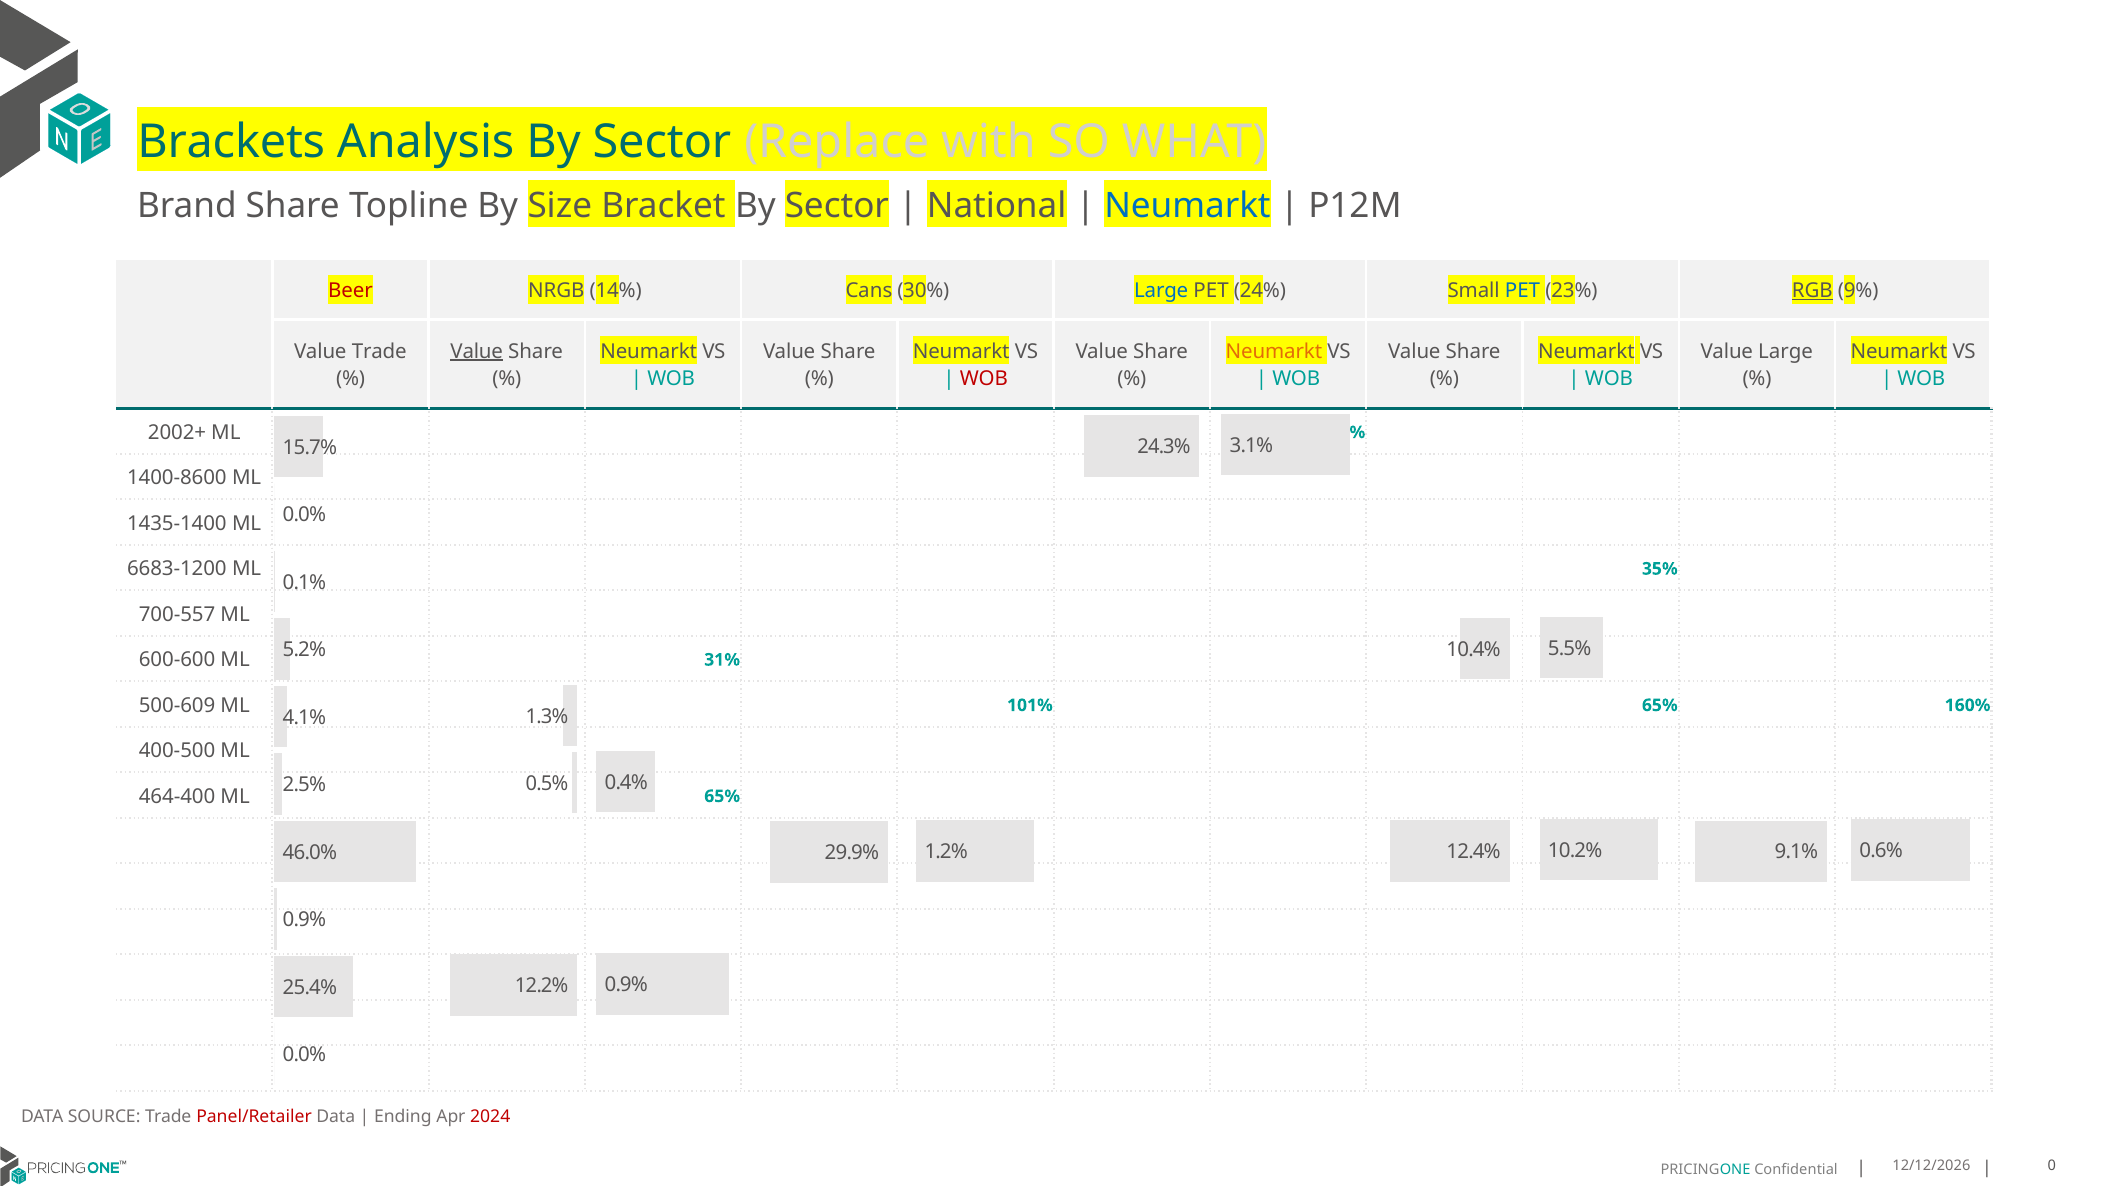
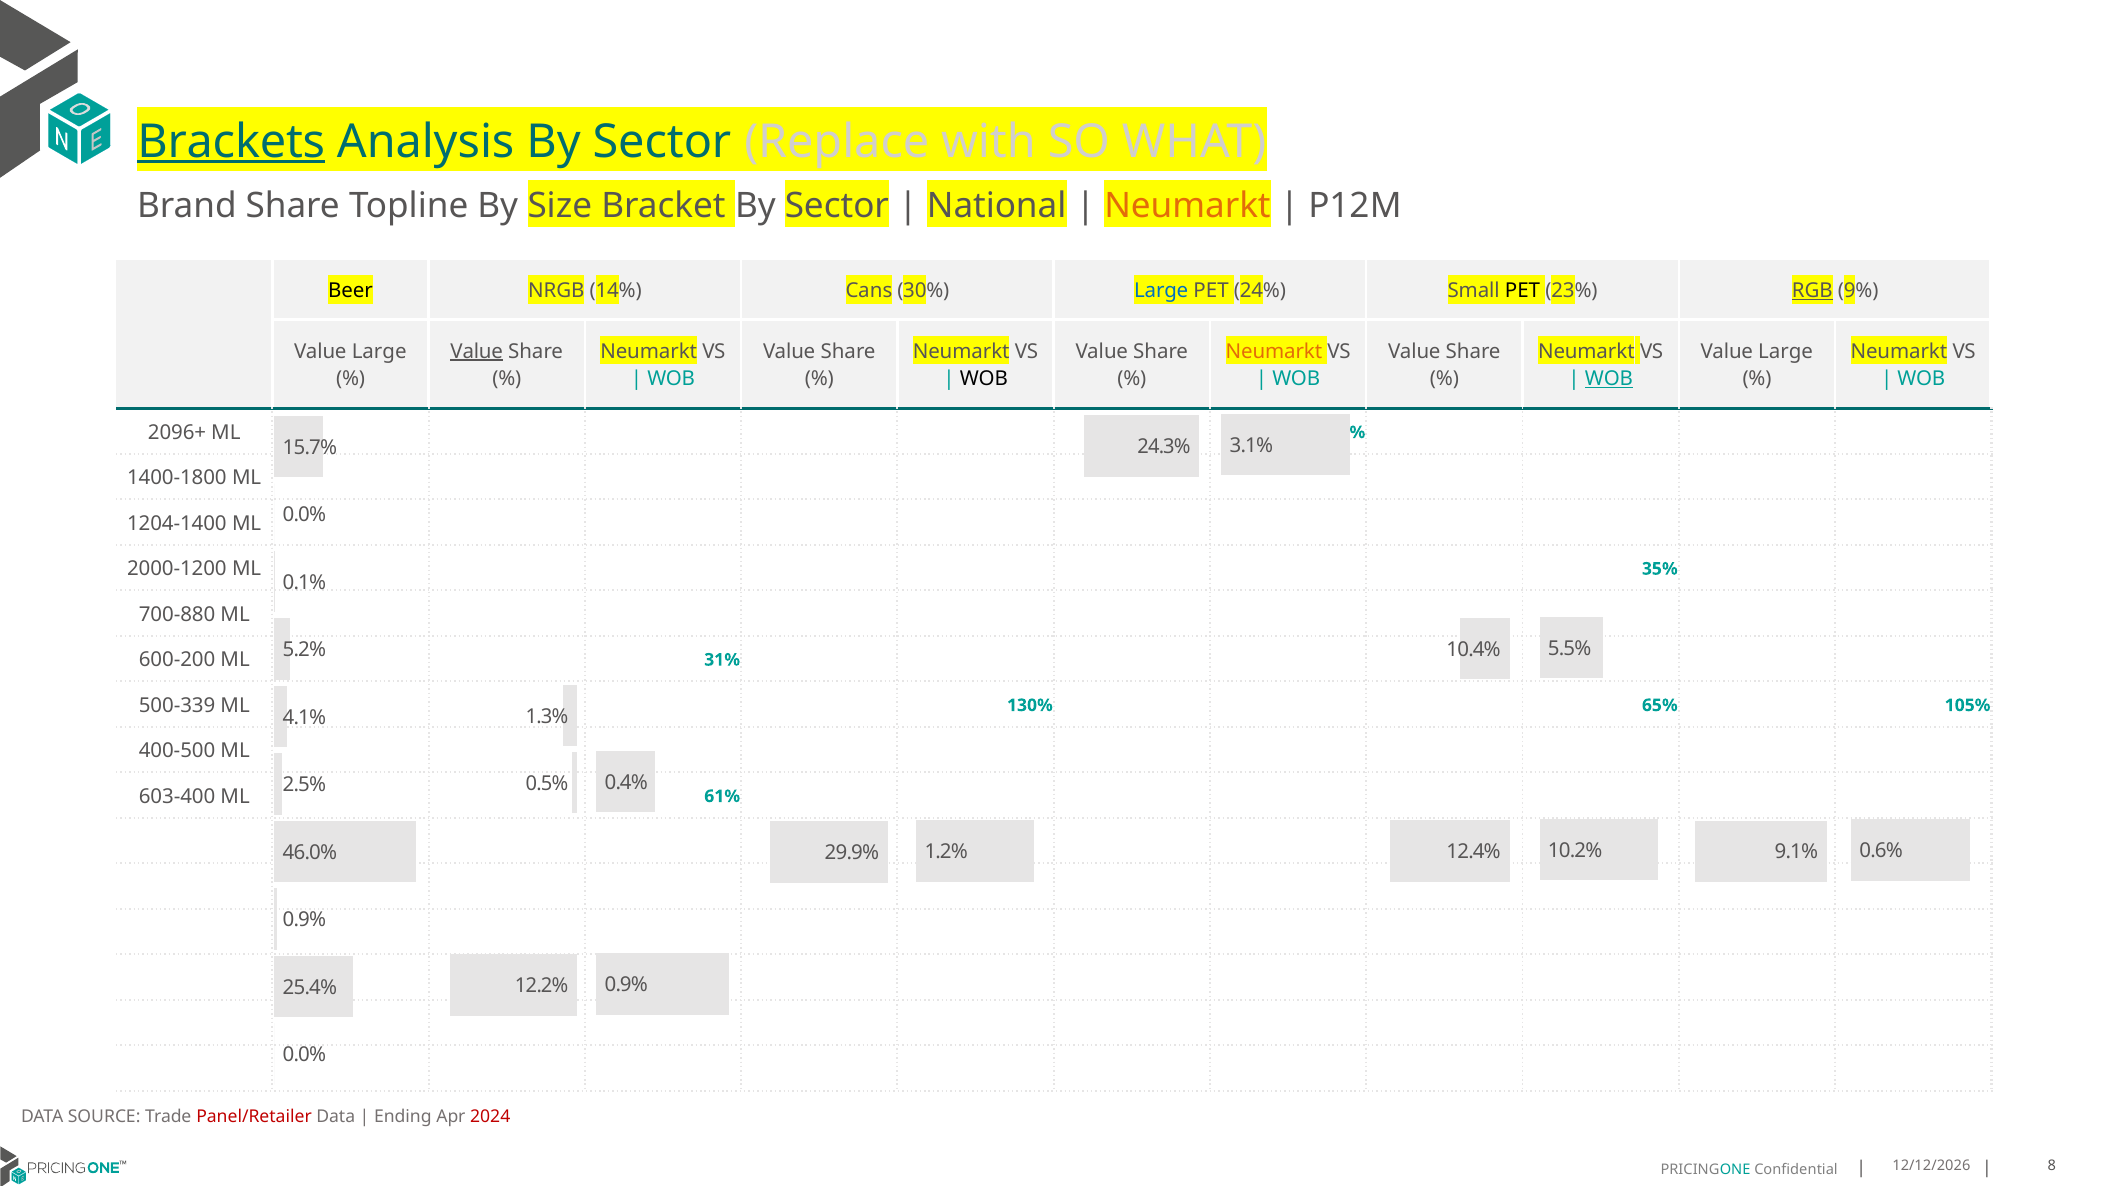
Brackets underline: none -> present (231, 142)
Neumarkt colour: blue -> orange (1187, 206)
Beer colour: red -> black (351, 291)
PET colour: blue -> black (1522, 291)
Trade: Trade -> Large (379, 351)
WOB colour: red -> black (984, 379)
WOB underline: none -> present (1609, 379)
2002+: 2002+ -> 2096+ (177, 433)
1400-8600: 1400-8600 -> 1400-1800 (177, 478)
1435-1400: 1435-1400 -> 1204-1400 (177, 524)
6683-1200: 6683-1200 -> 2000-1200 (177, 569)
700-557: 700-557 -> 700-880 (177, 615)
600-600: 600-600 -> 600-200 (177, 660)
500-609: 500-609 -> 500-339 (177, 705)
101%: 101% -> 130% (1030, 705)
160%: 160% -> 105% (1968, 705)
464-400: 464-400 -> 603-400 (177, 796)
ML 65%: 65% -> 61% (722, 796)
0: 0 -> 8 (2052, 1166)
